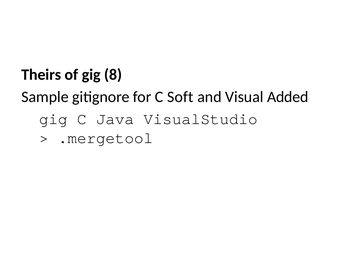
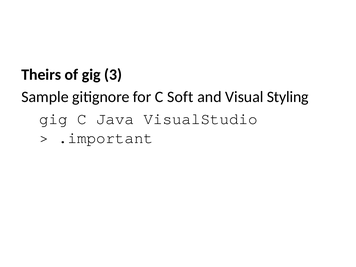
8: 8 -> 3 (113, 75)
Added: Added -> Styling (288, 97)
.mergetool: .mergetool -> .important (106, 138)
